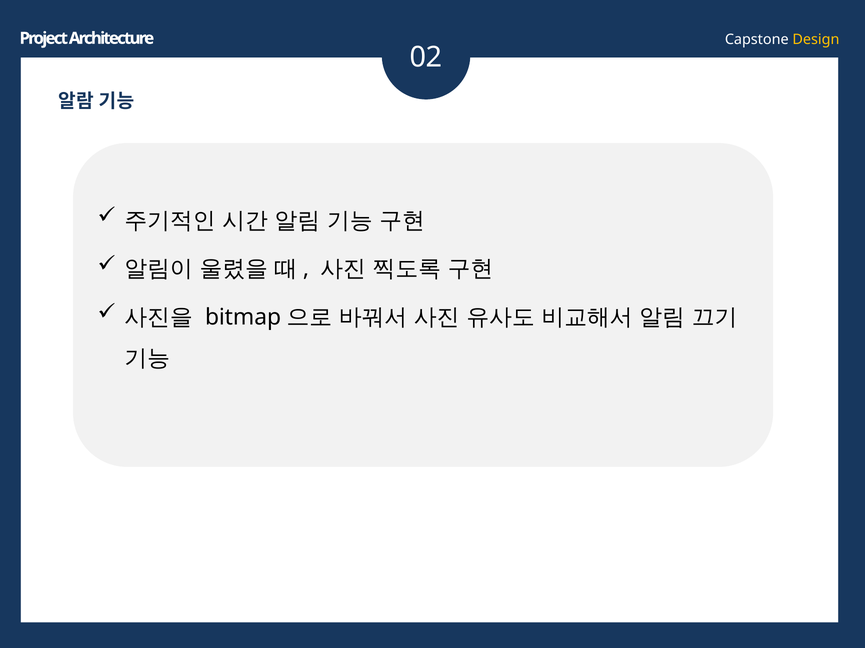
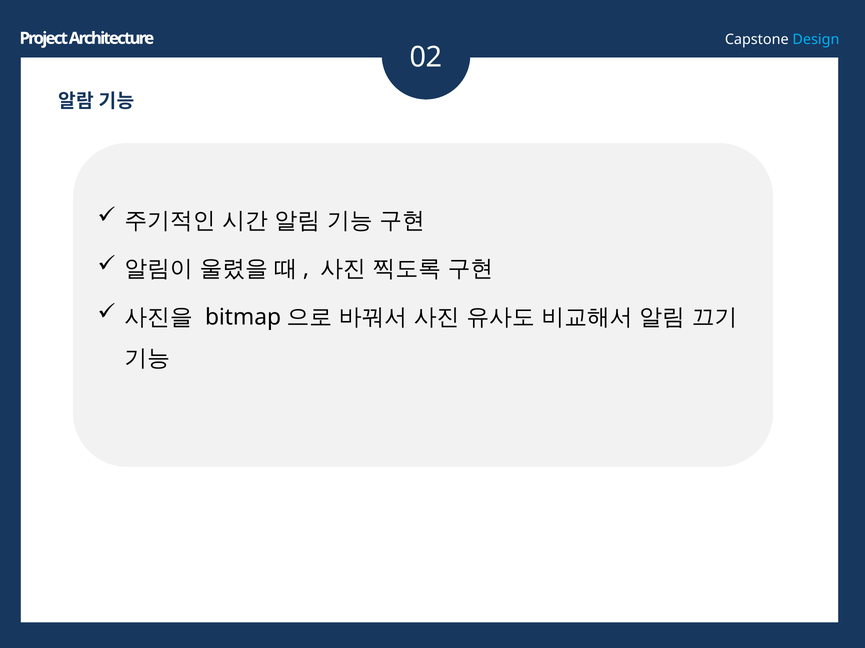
Design colour: yellow -> light blue (816, 40)
